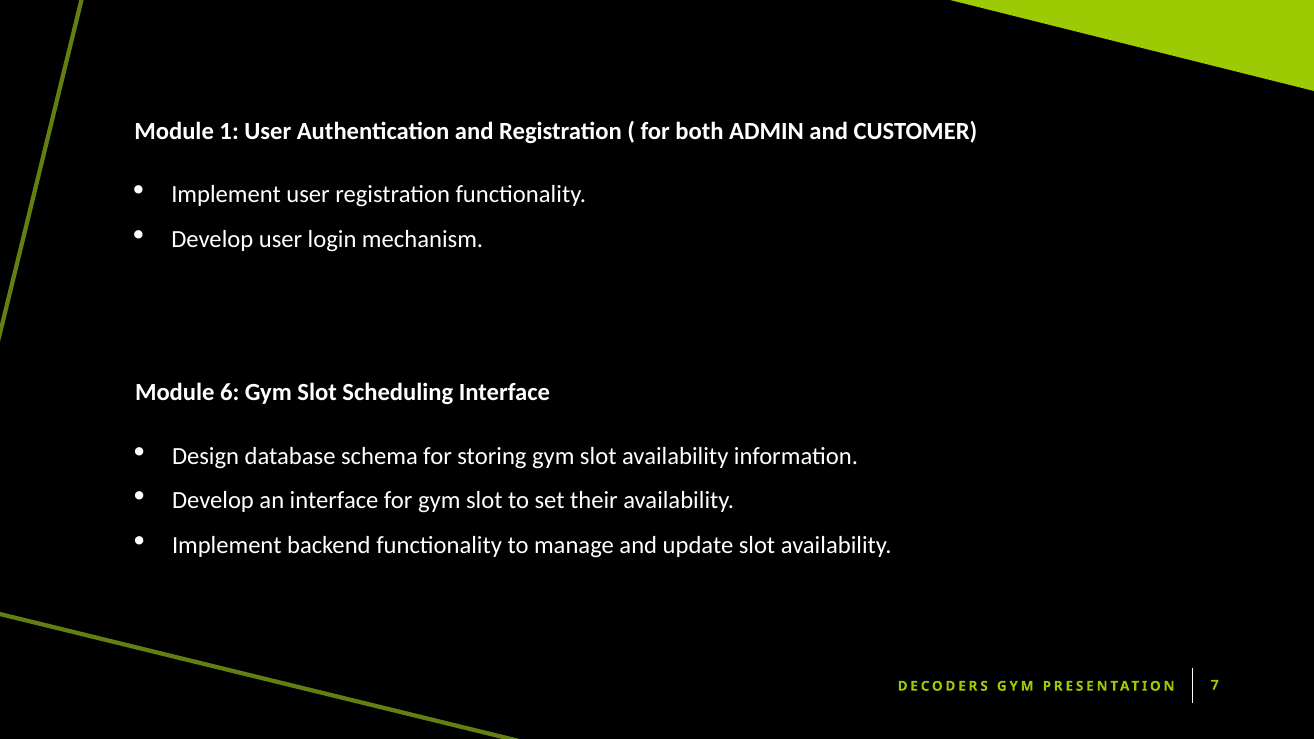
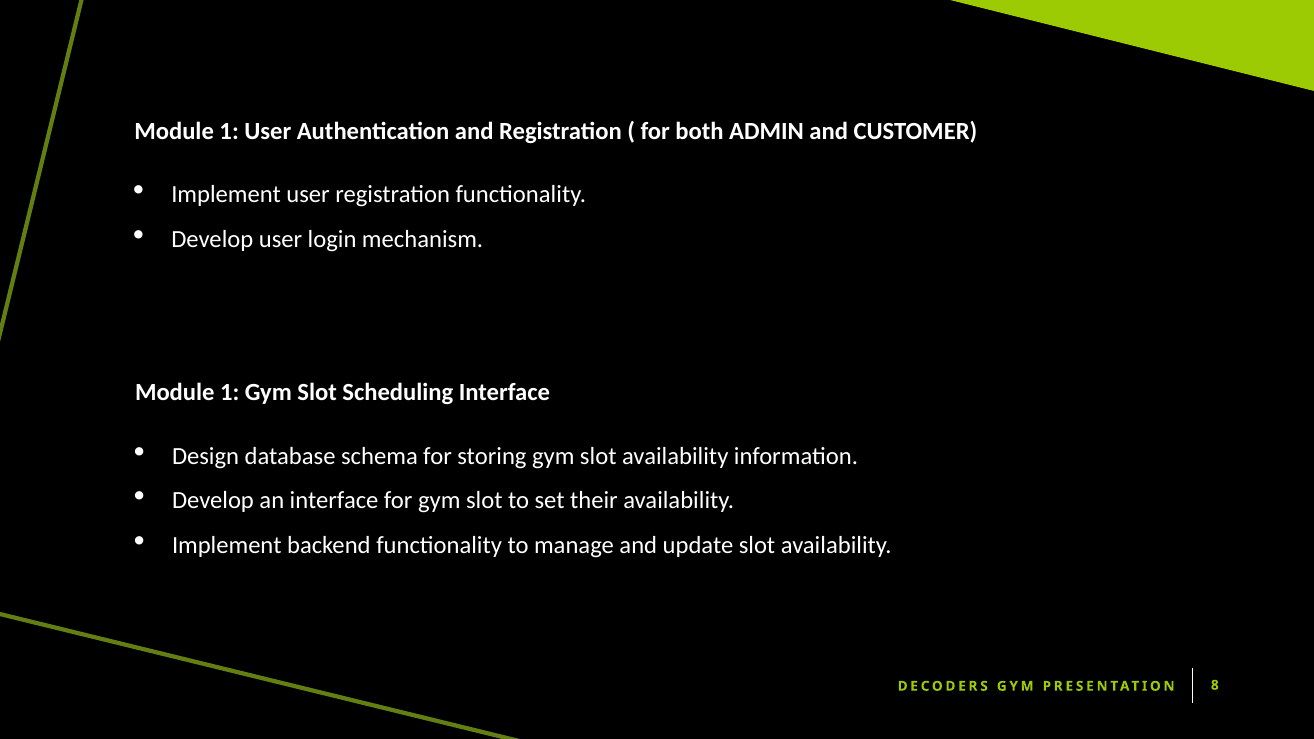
6: 6 -> 1 (230, 393)
7: 7 -> 8 (1215, 685)
